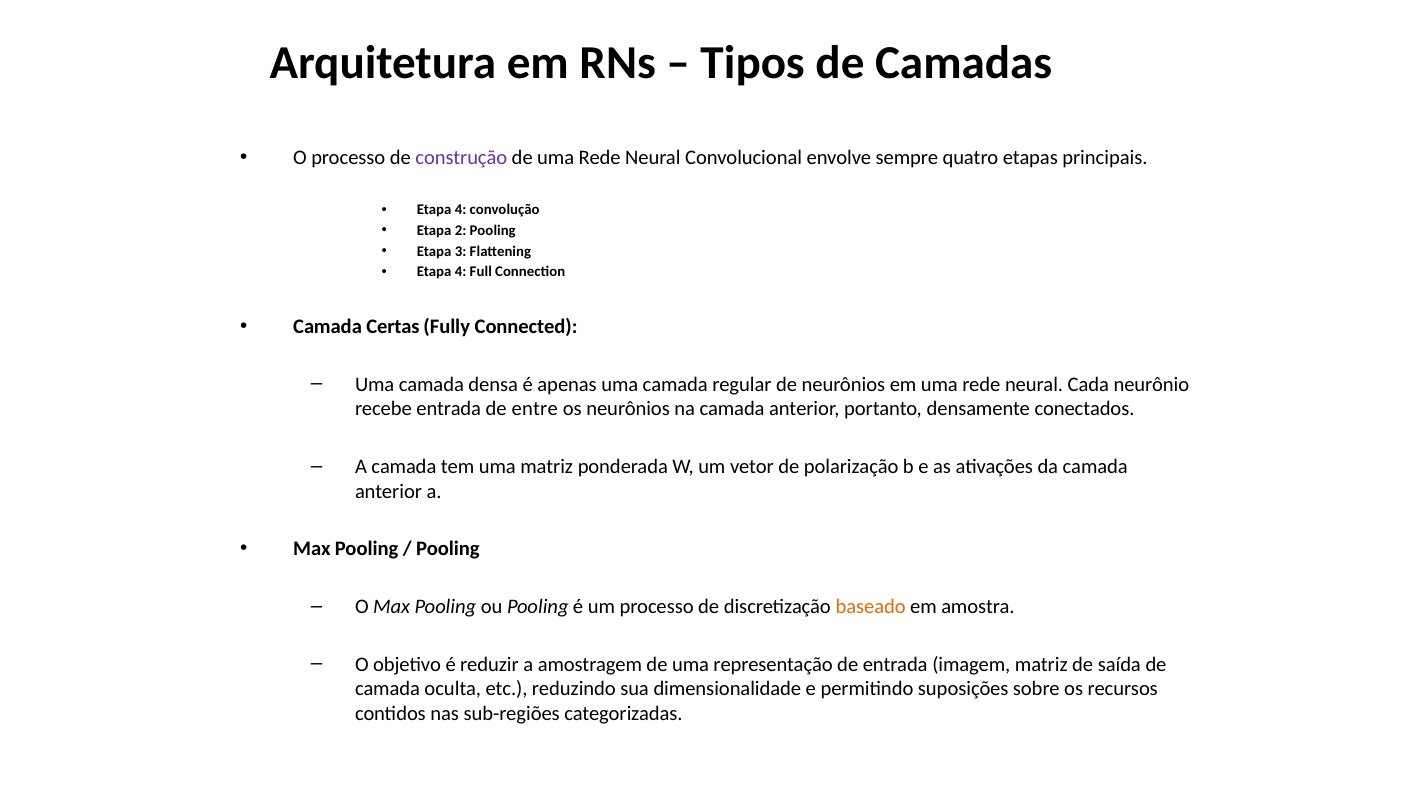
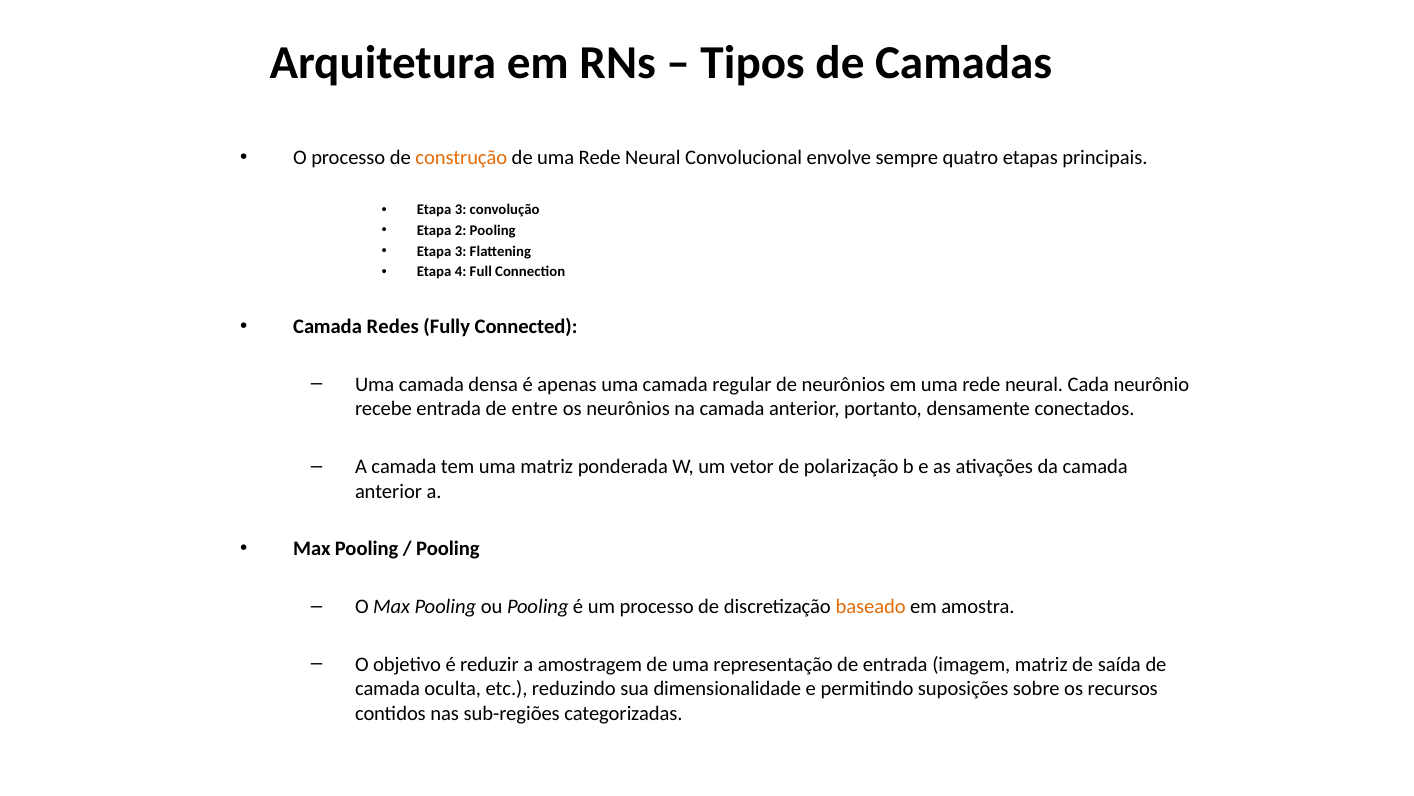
construção colour: purple -> orange (461, 158)
4: 4 -> 3 (461, 210)
Certas: Certas -> Redes (393, 327)
